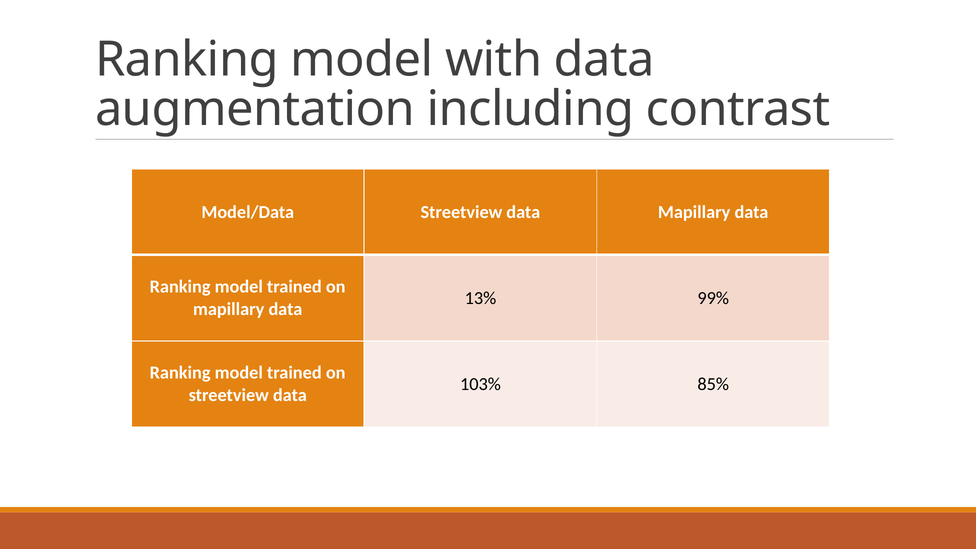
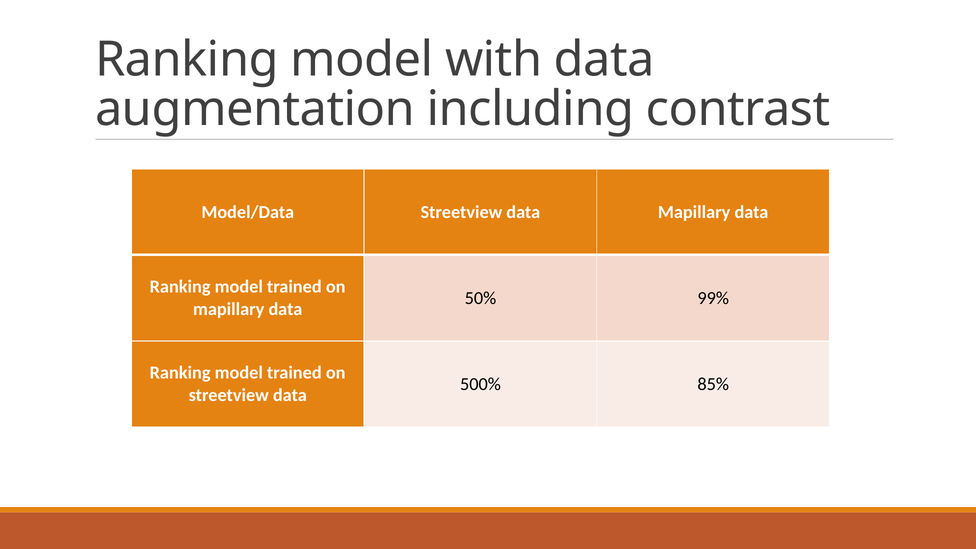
13%: 13% -> 50% (480, 298)
103%: 103% -> 500% (480, 384)
